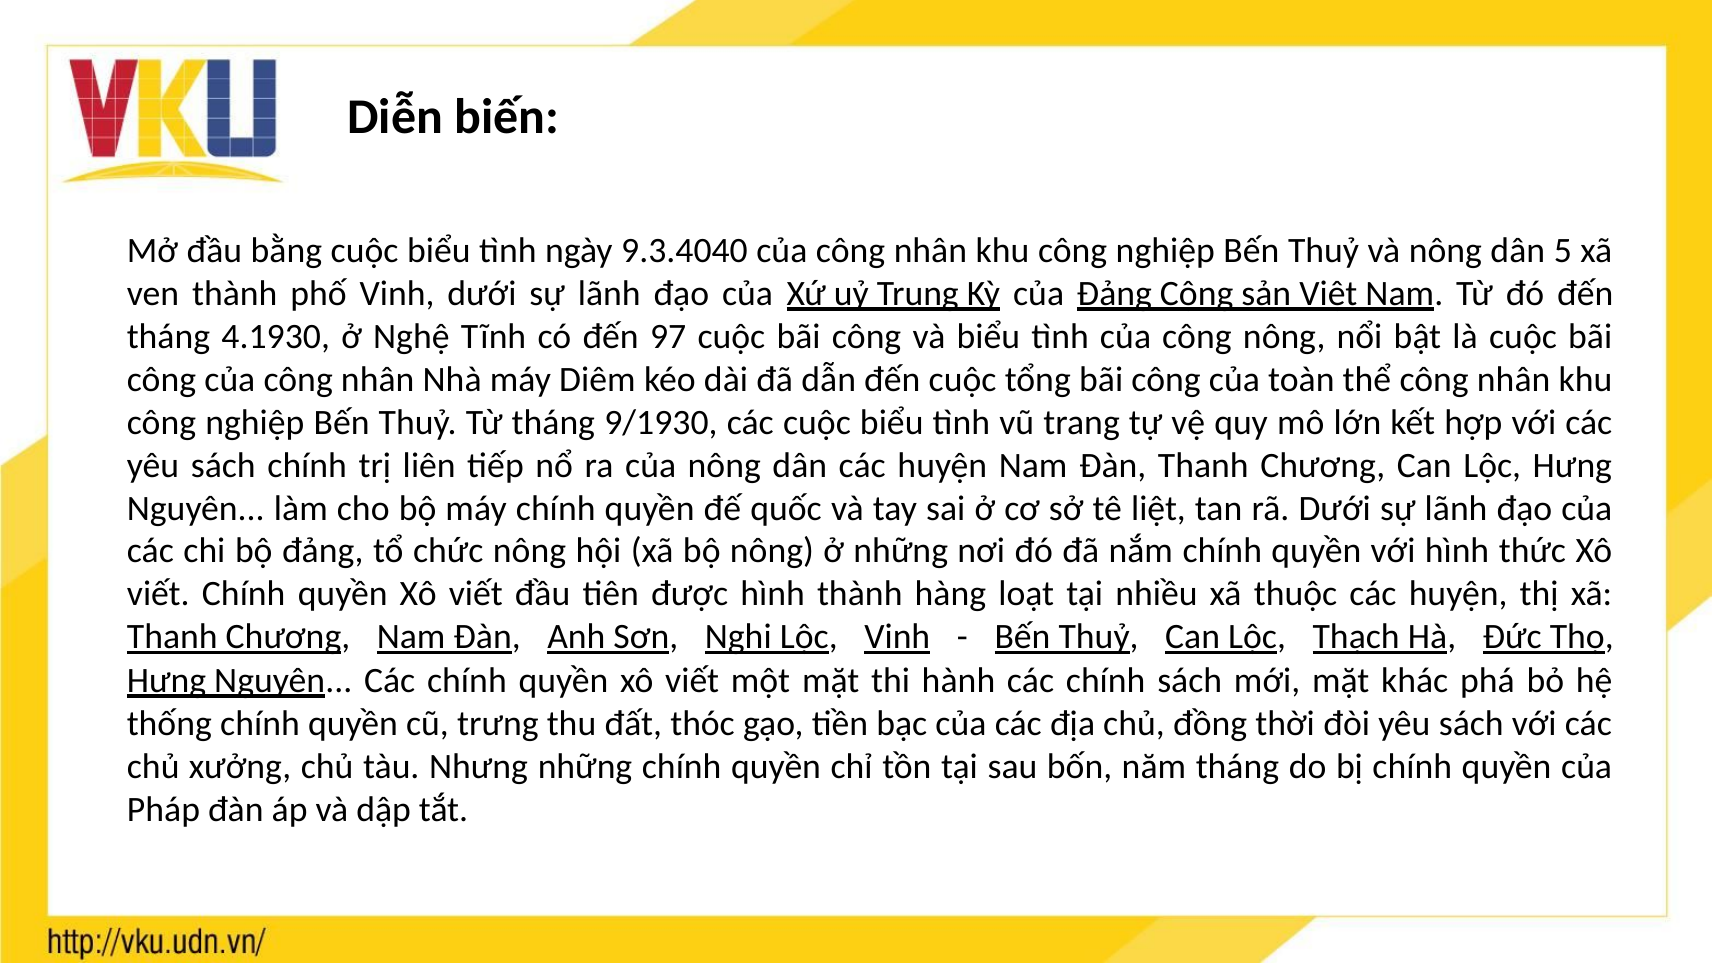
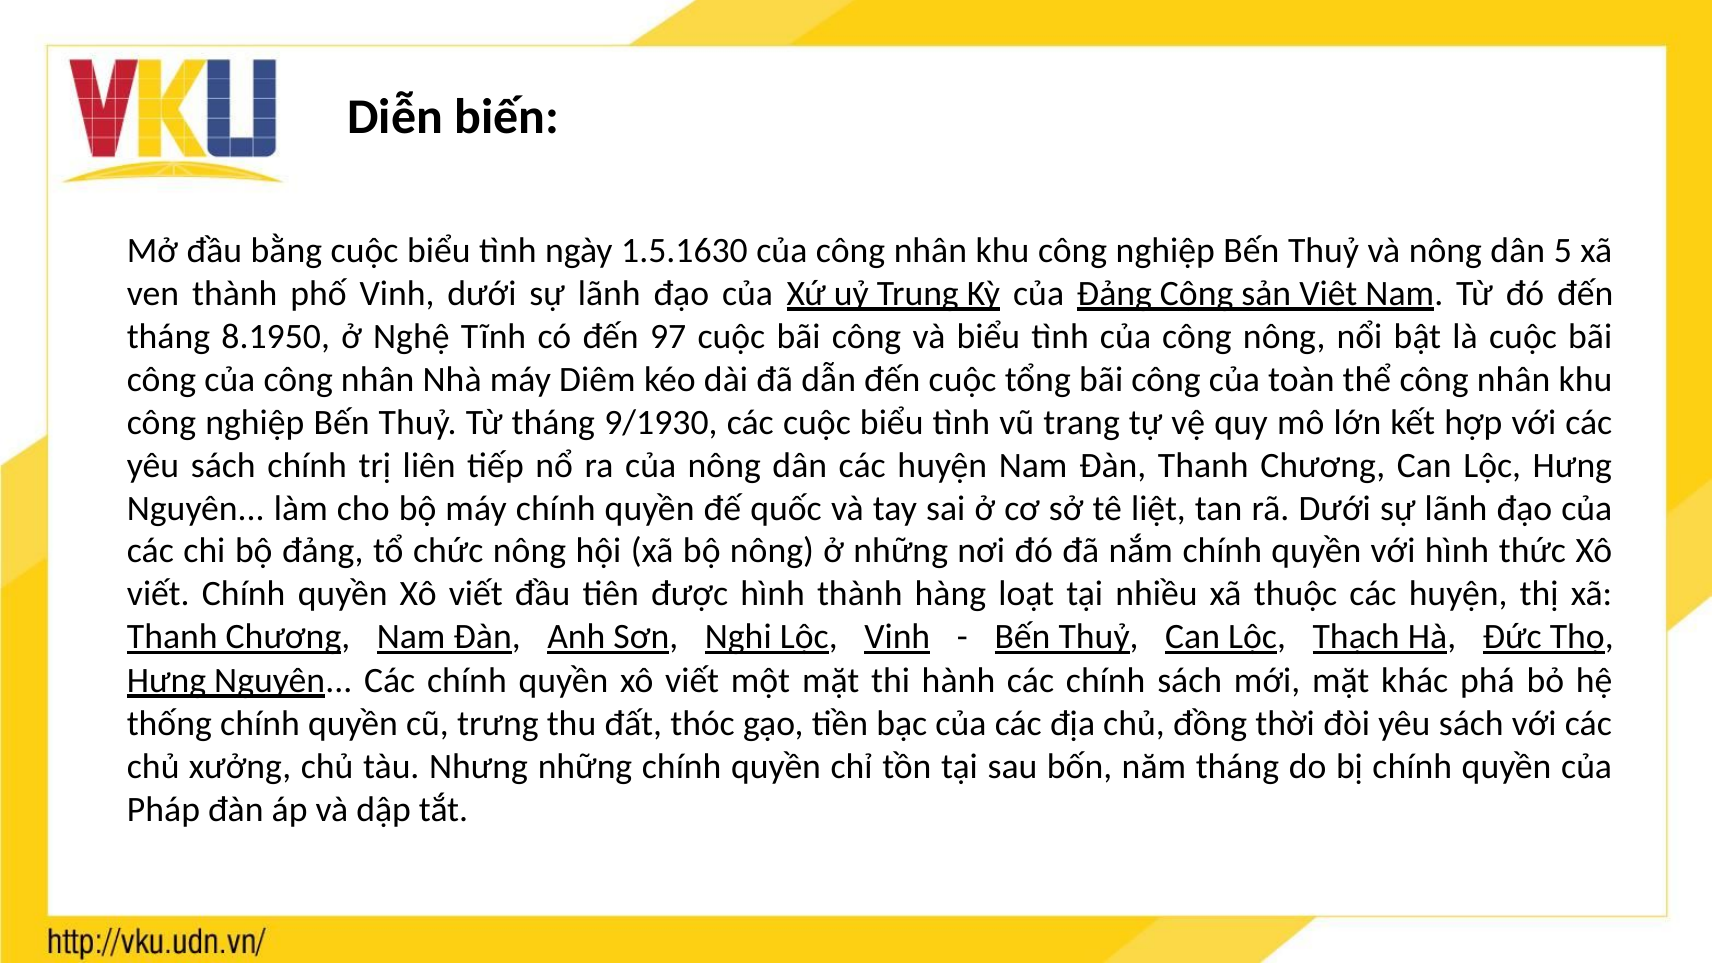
9.3.4040: 9.3.4040 -> 1.5.1630 (684, 251)
4.1930: 4.1930 -> 8.1950 (276, 337)
